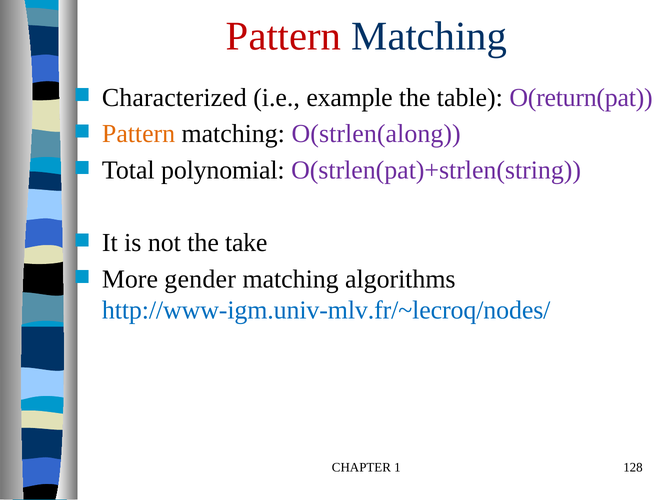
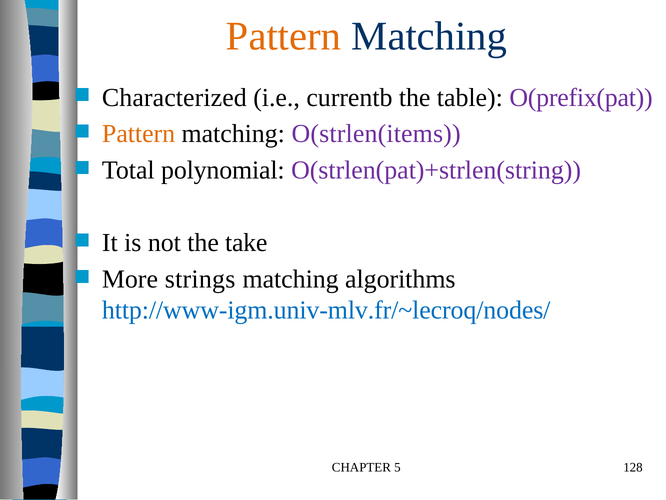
Pattern colour: red -> orange (284, 36)
example: example -> currentb (349, 97)
O(return(pat: O(return(pat -> O(prefix(pat (581, 97)
O(strlen(along: O(strlen(along -> O(strlen(items (376, 134)
gender: gender -> strings (200, 279)
1: 1 -> 5 (397, 467)
